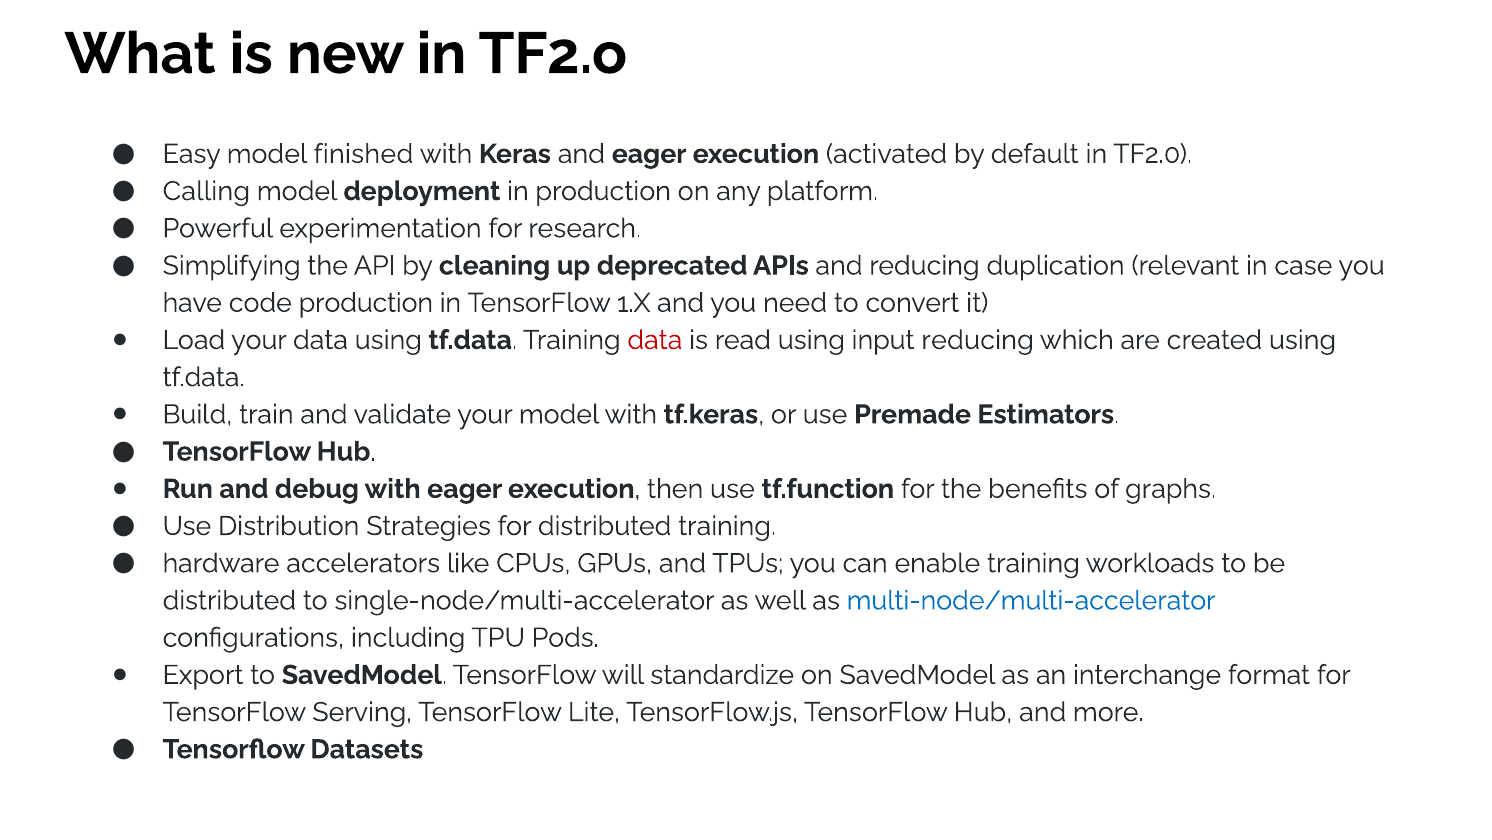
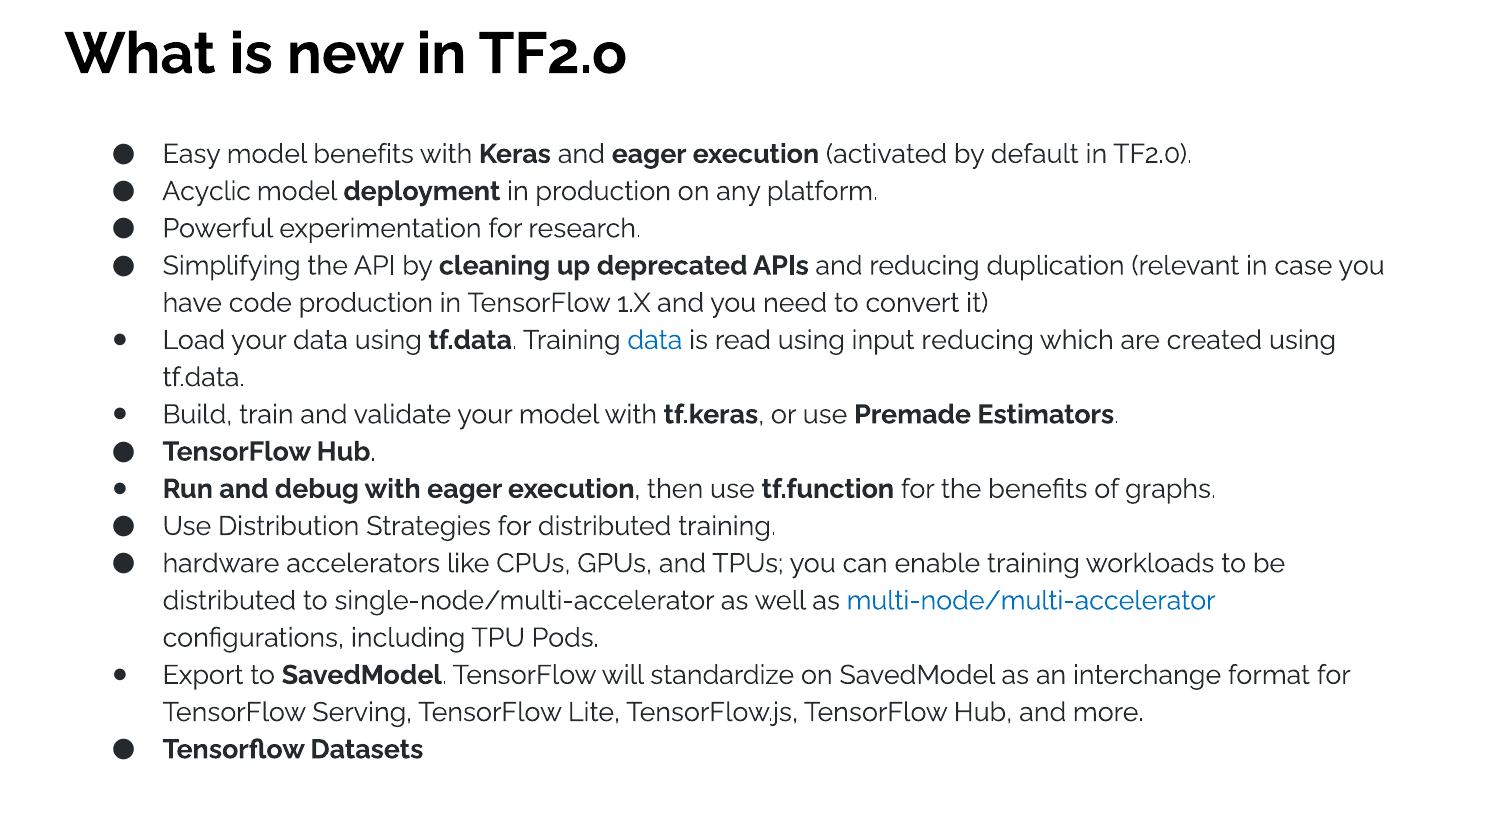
model finished: finished -> benefits (364, 154)
Calling: Calling -> Acyclic (207, 191)
data colour: red -> blue (655, 340)
